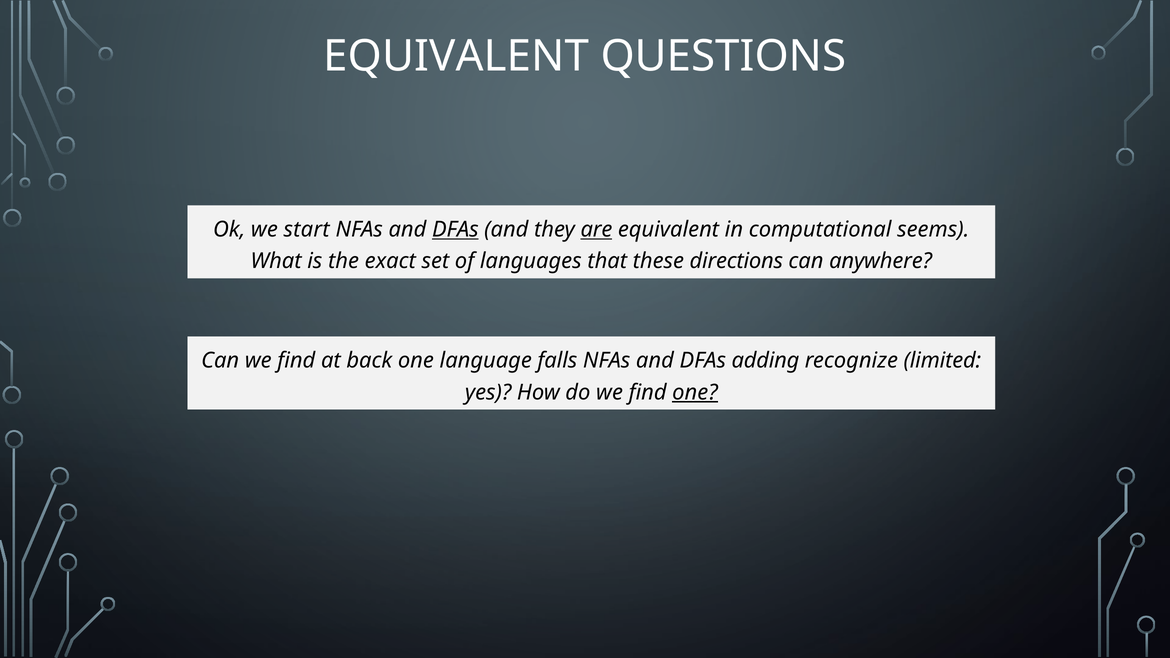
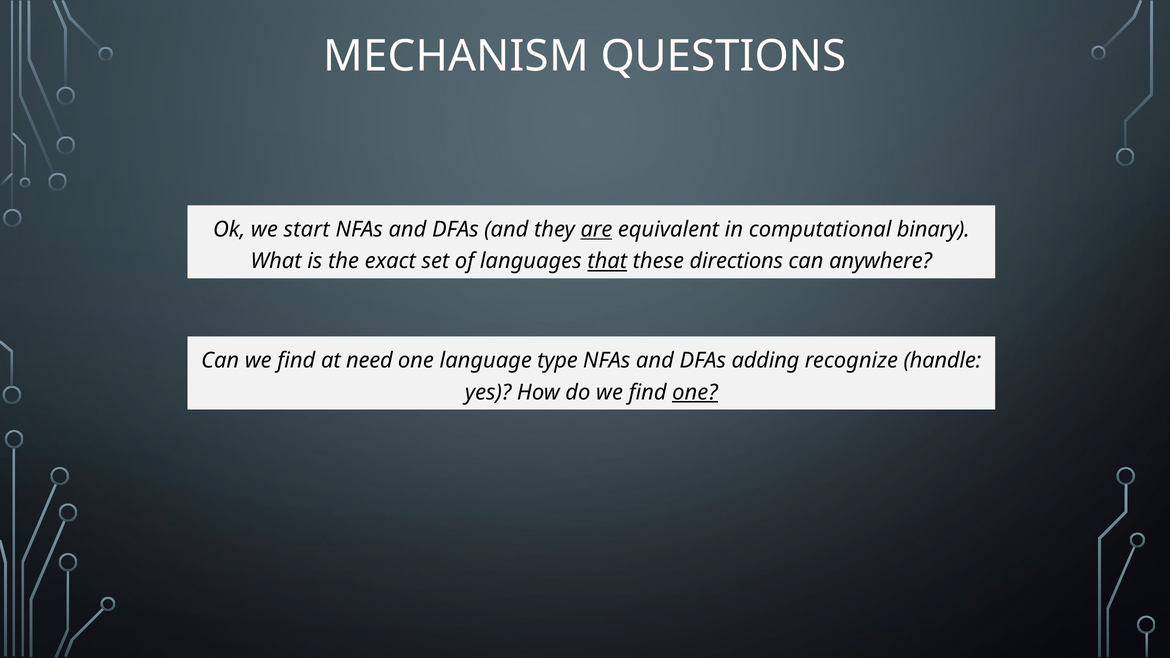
EQUIVALENT: EQUIVALENT -> MECHANISM (456, 56)
DFAs underline: present -> none (455, 230)
seems: seems -> binary (933, 230)
that underline: none -> present (607, 261)
back: back -> need (369, 361)
falls: falls -> type (557, 361)
limited: limited -> handle (942, 361)
